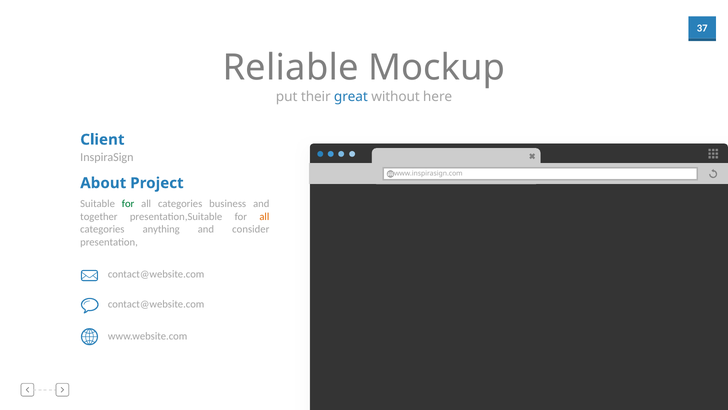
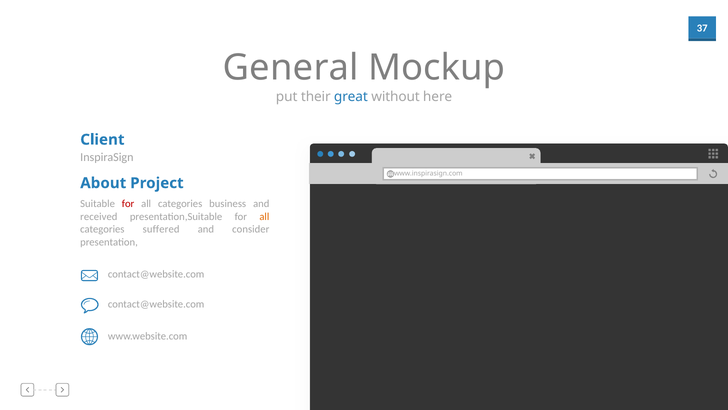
Reliable: Reliable -> General (291, 68)
for colour: green -> red (128, 204)
together: together -> received (99, 216)
anything: anything -> suffered (161, 229)
